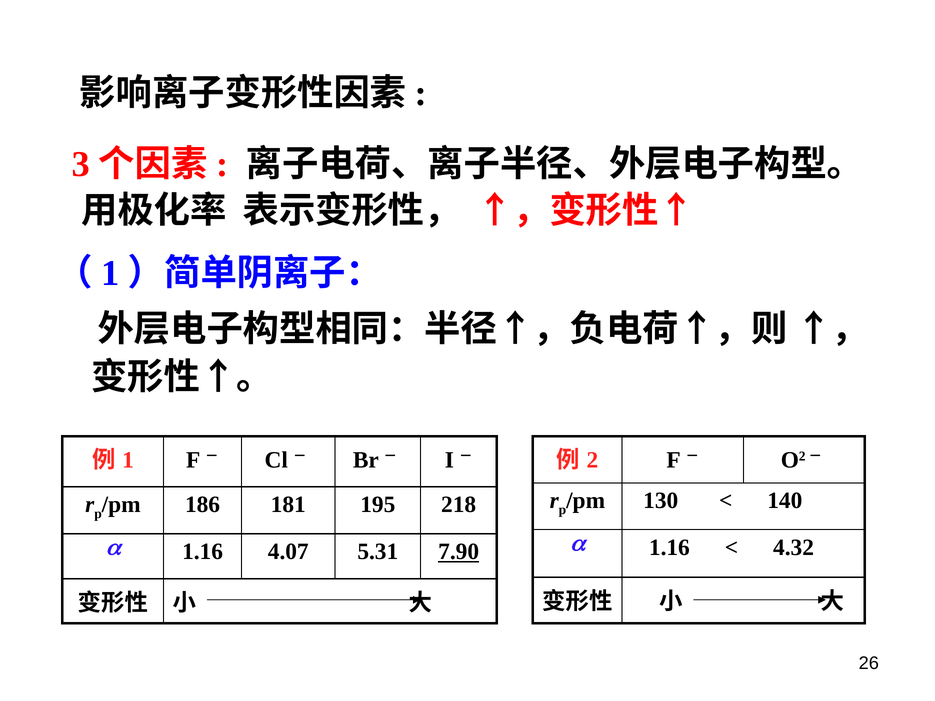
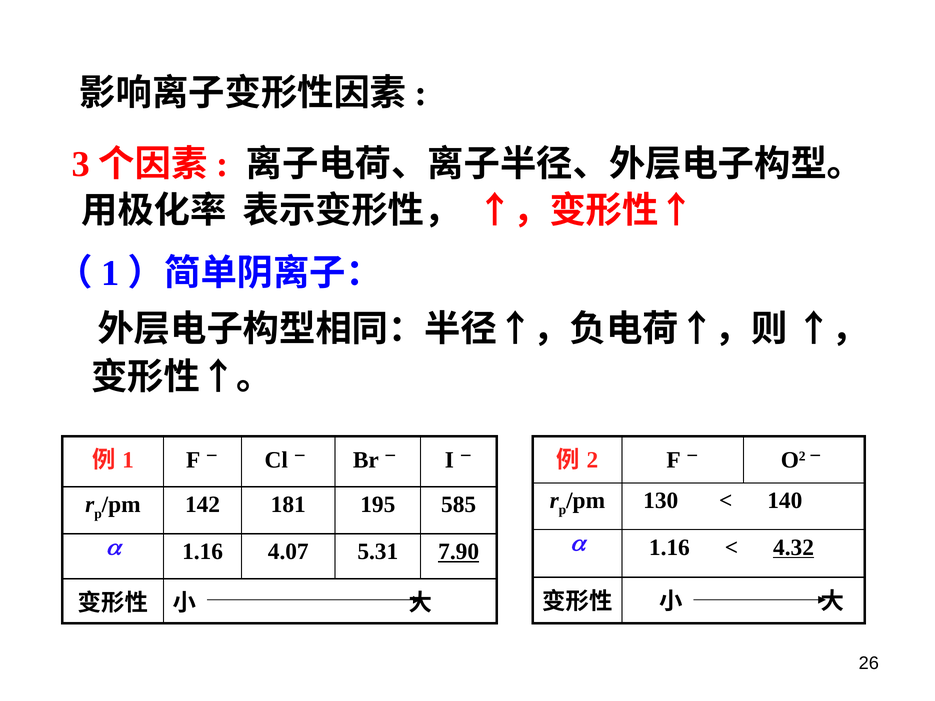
186: 186 -> 142 (203, 505)
218: 218 -> 585 (459, 505)
4.32 underline: none -> present (794, 548)
